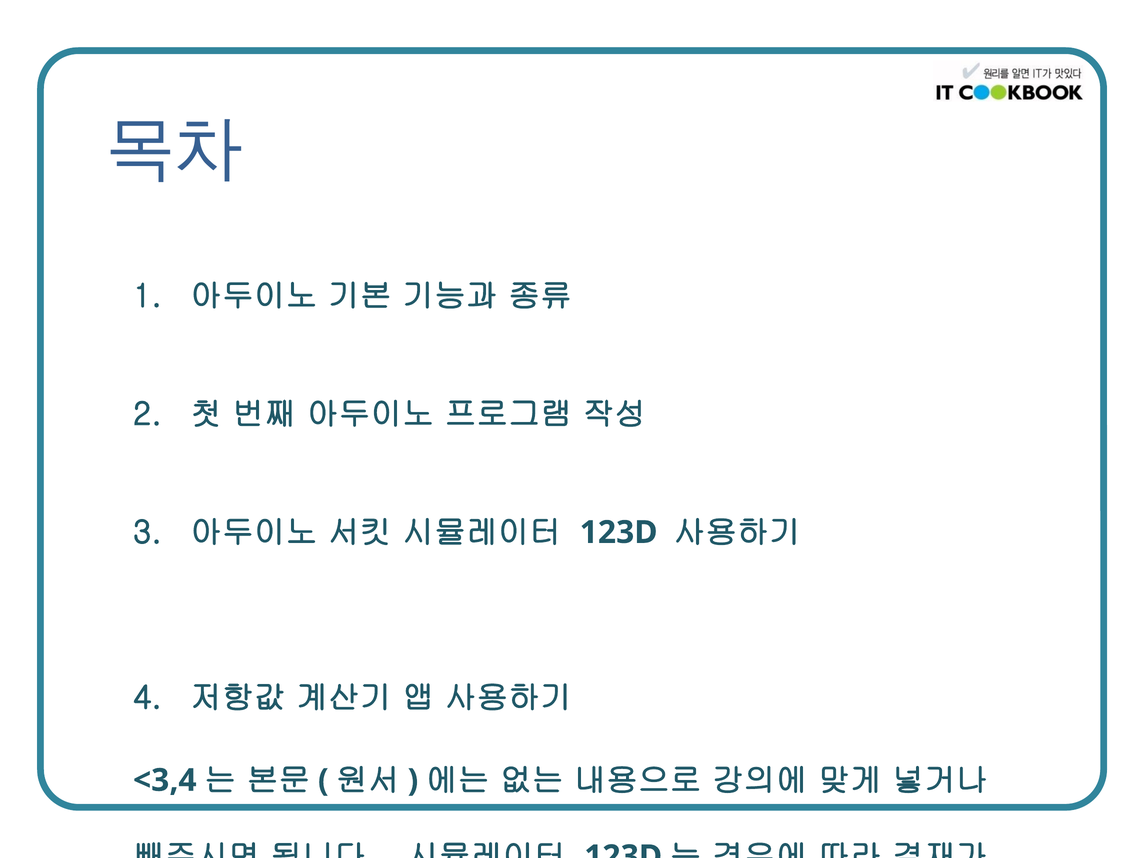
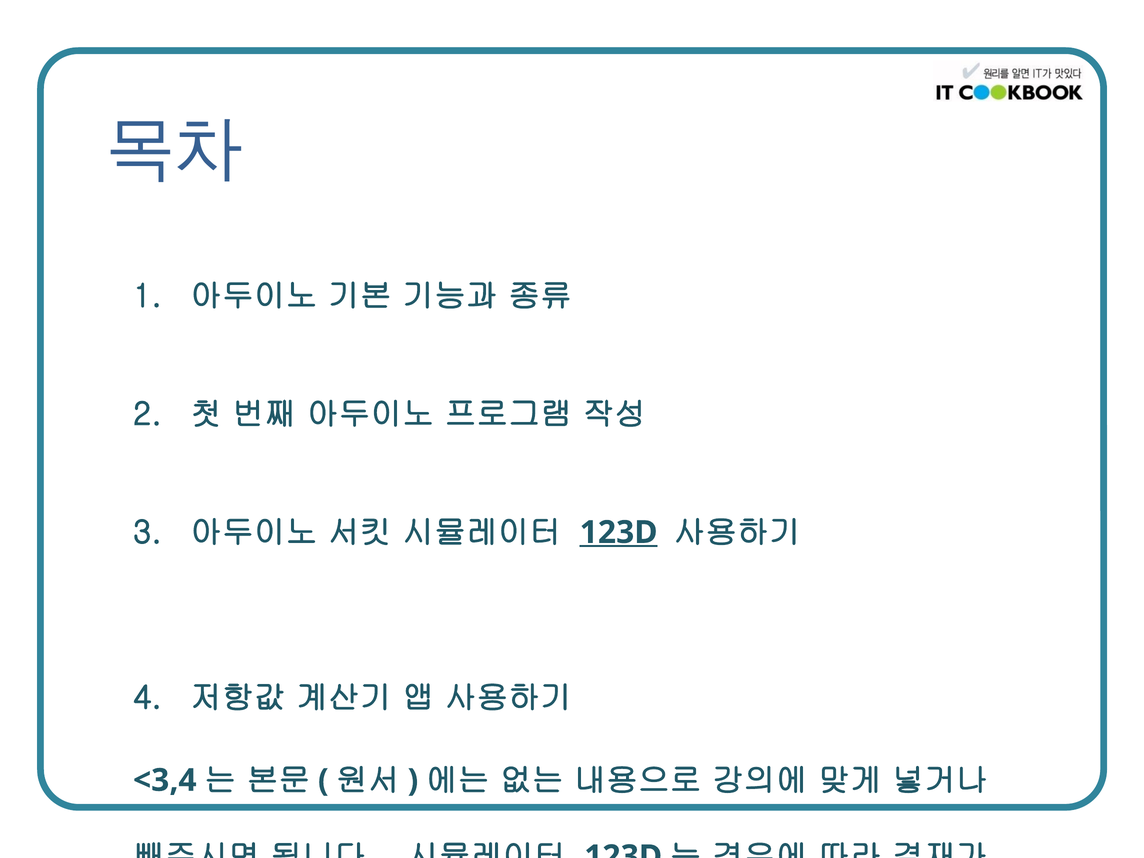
123D underline: none -> present (619, 532)
